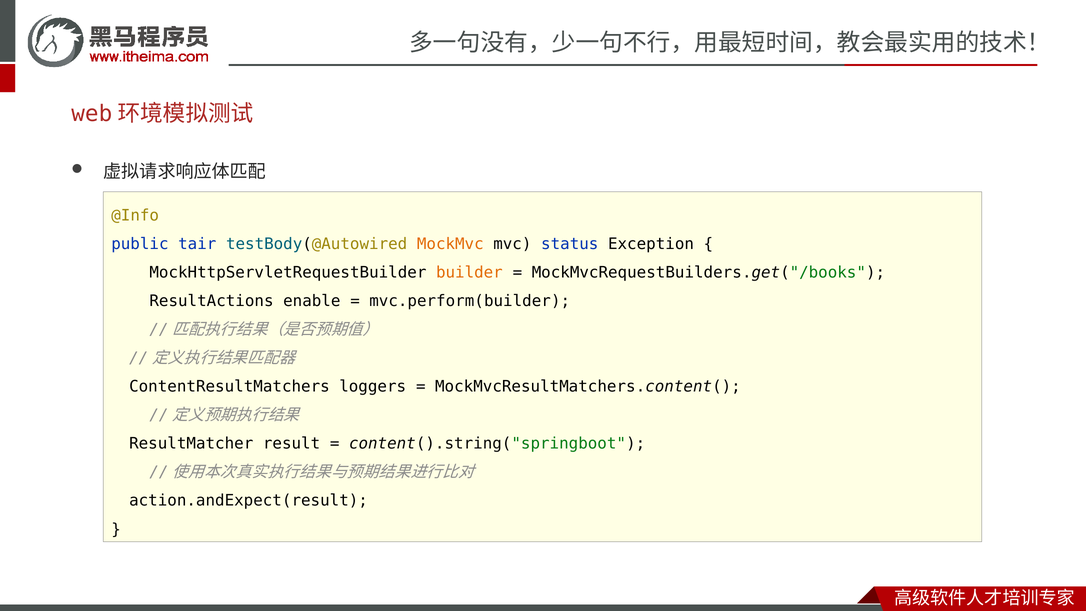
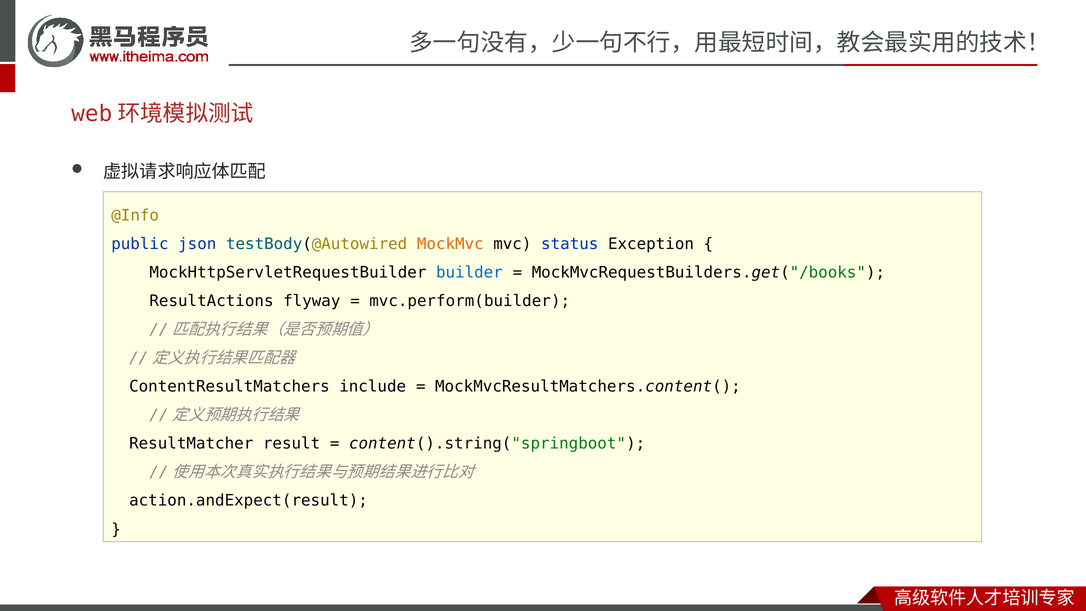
tair: tair -> json (197, 244)
builder colour: orange -> blue (469, 273)
enable: enable -> flyway (312, 301)
loggers: loggers -> include (373, 387)
